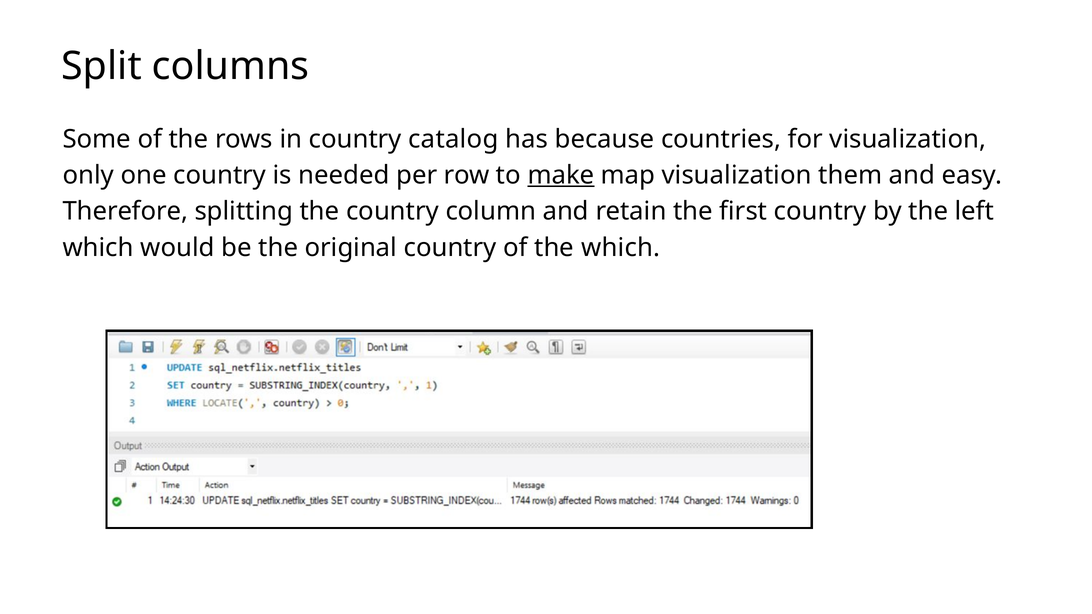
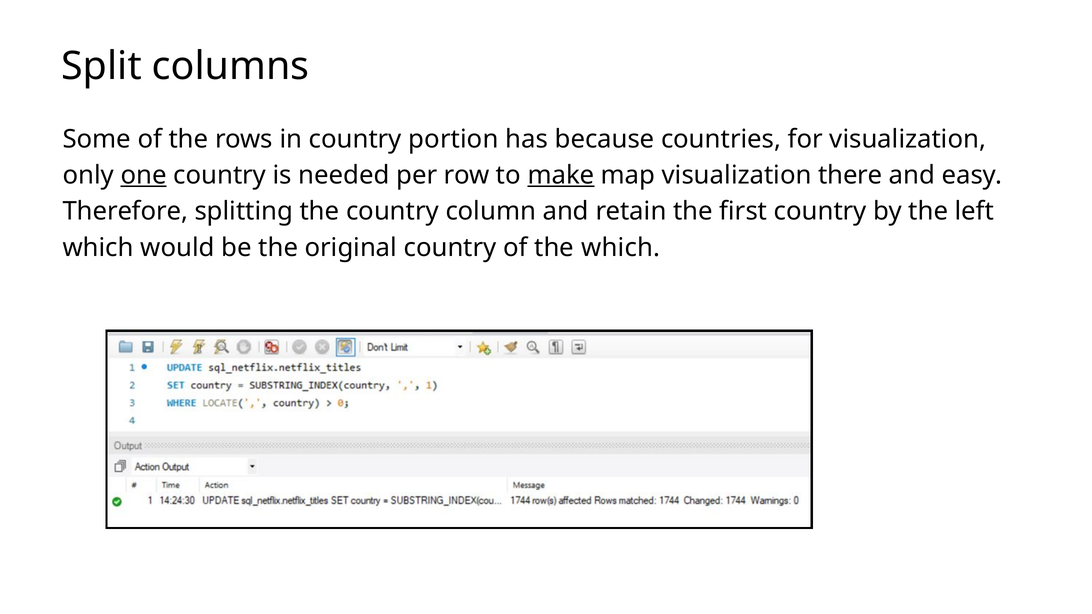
catalog: catalog -> portion (453, 139)
one underline: none -> present (144, 175)
them: them -> there (850, 175)
